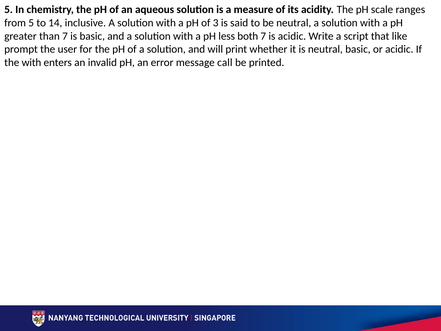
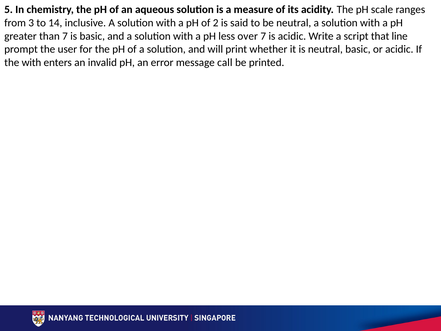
from 5: 5 -> 3 (31, 23)
3: 3 -> 2 (216, 23)
both: both -> over (248, 36)
like: like -> line (400, 36)
